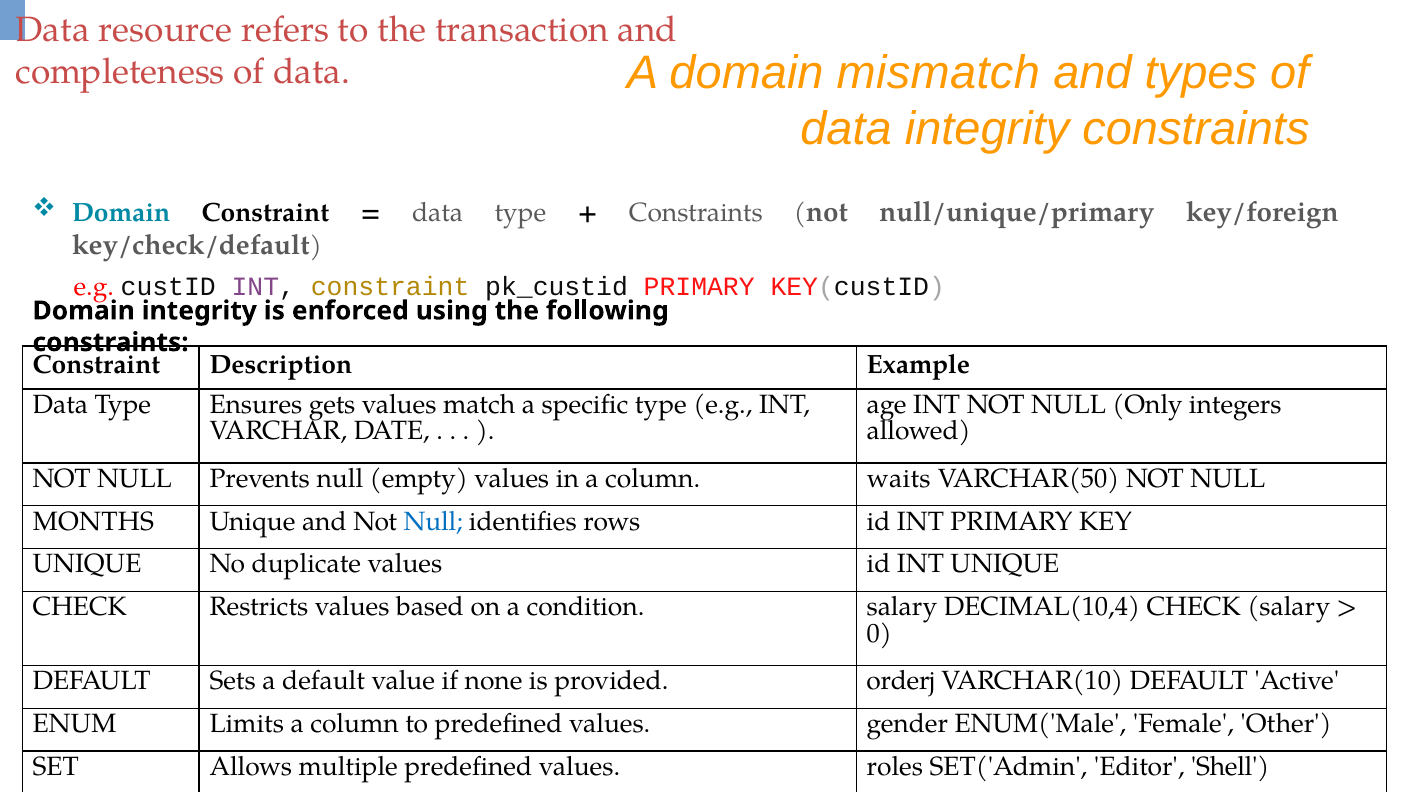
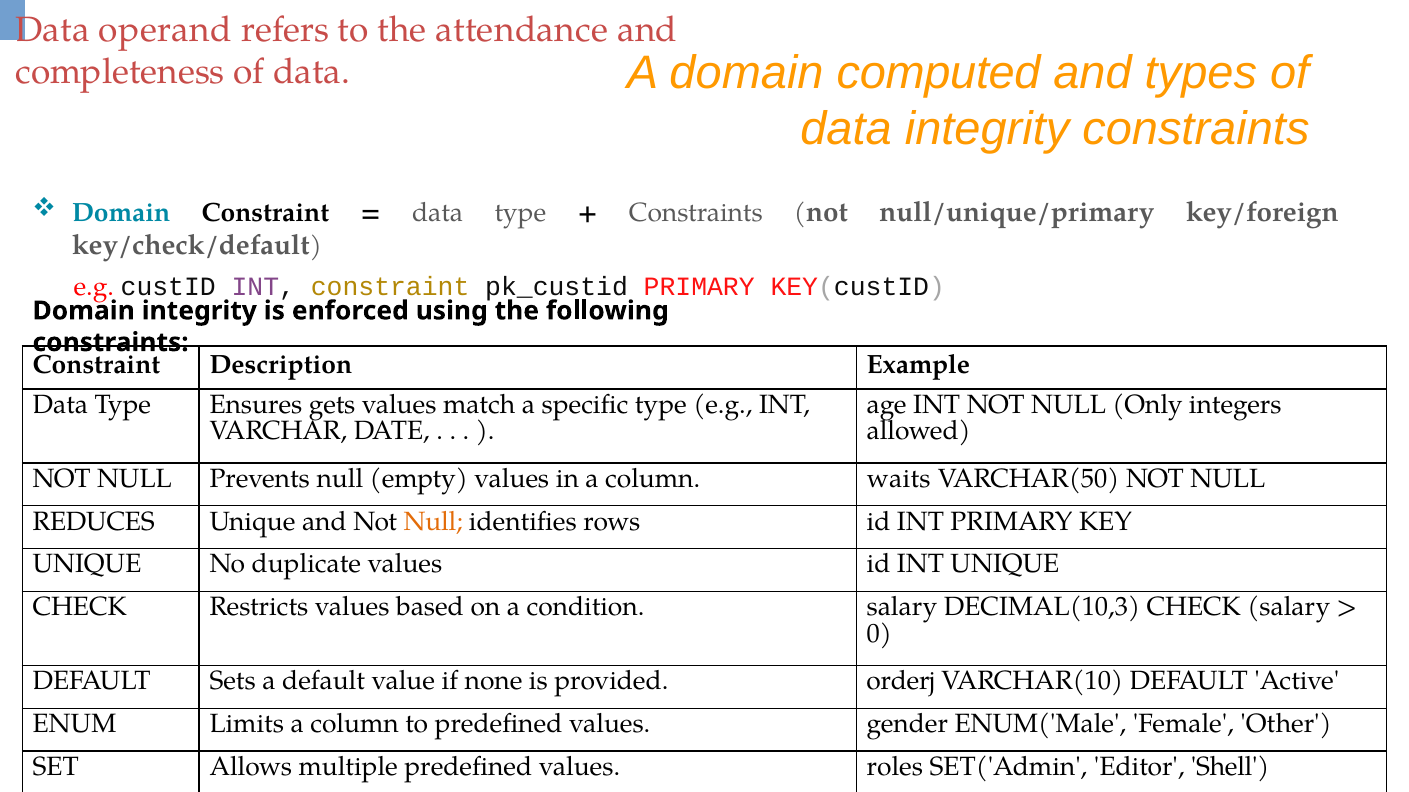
resource: resource -> operand (165, 30)
transaction: transaction -> attendance (522, 30)
mismatch: mismatch -> computed (939, 73)
MONTHS: MONTHS -> REDUCES (94, 522)
Null colour: blue -> orange (433, 522)
DECIMAL(10,4: DECIMAL(10,4 -> DECIMAL(10,3 (1042, 608)
